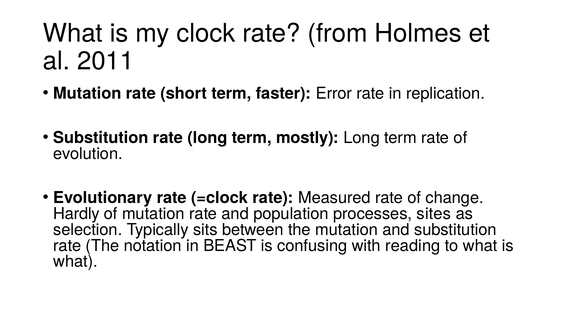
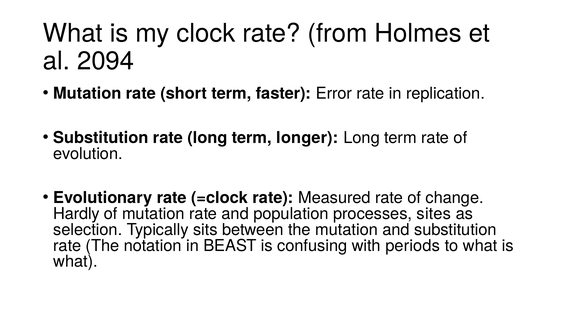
2011: 2011 -> 2094 (106, 61)
mostly: mostly -> longer (307, 138)
reading: reading -> periods (413, 245)
